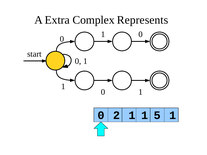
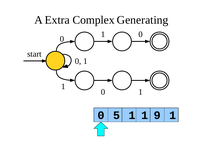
Represents: Represents -> Generating (143, 20)
2: 2 -> 5 (117, 115)
5: 5 -> 9 (157, 115)
